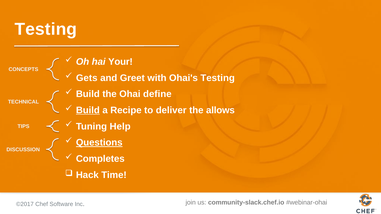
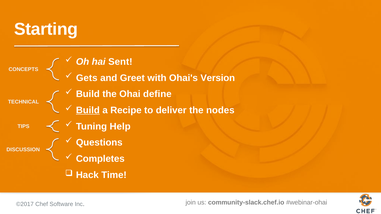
Testing: Testing -> Starting (46, 29)
Your: Your -> Sent (120, 62)
Ohai's Testing: Testing -> Version (218, 78)
allows: allows -> nodes (220, 110)
Questions underline: present -> none (99, 143)
